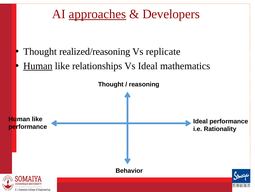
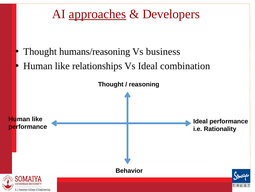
realized/reasoning: realized/reasoning -> humans/reasoning (95, 51)
replicate: replicate -> business (163, 51)
Human underline: present -> none (38, 66)
mathematics: mathematics -> combination (185, 66)
